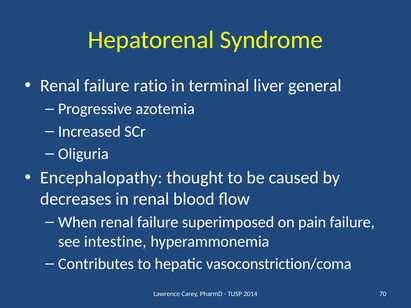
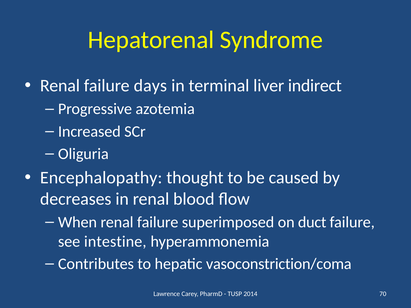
ratio: ratio -> days (150, 86)
general: general -> indirect (315, 86)
pain: pain -> duct (312, 222)
